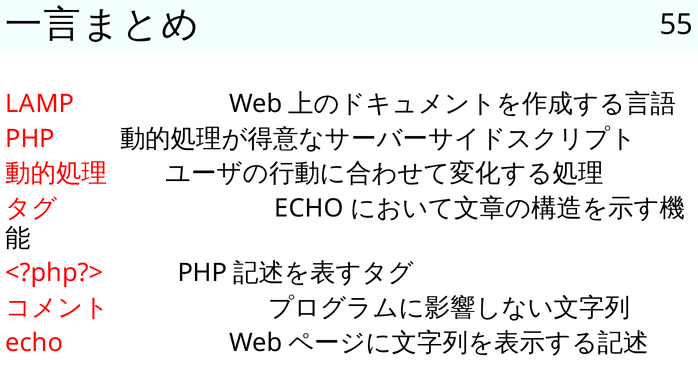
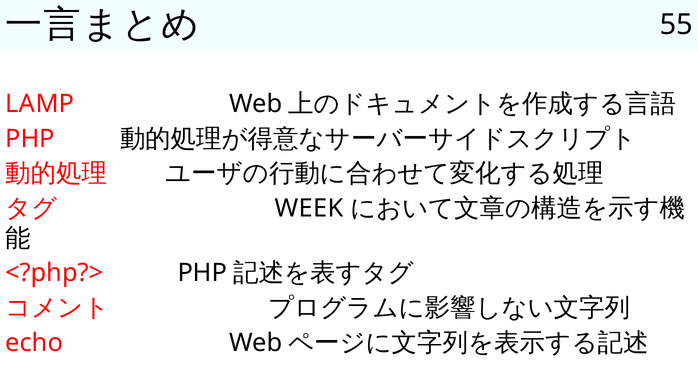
ECHO: ECHO -> WEEK (309, 209)
